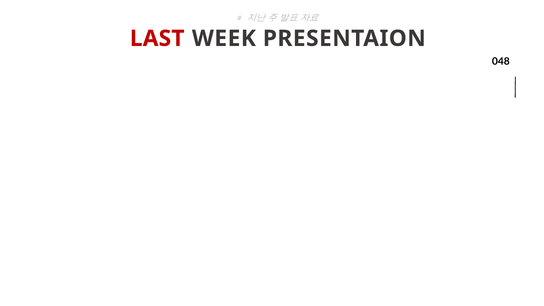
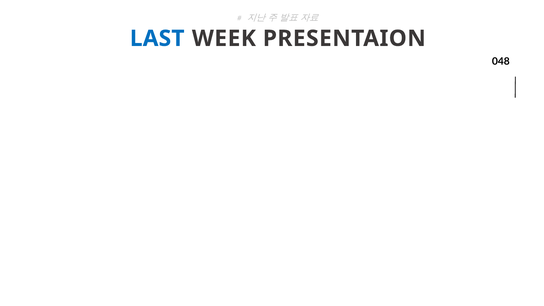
LAST colour: red -> blue (157, 38)
